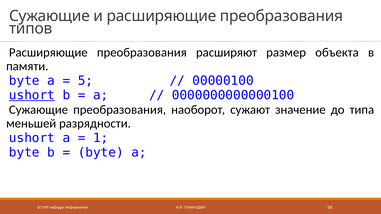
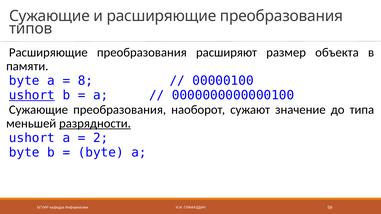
5: 5 -> 8 (85, 81)
разрядности underline: none -> present (95, 124)
1: 1 -> 2 (101, 138)
